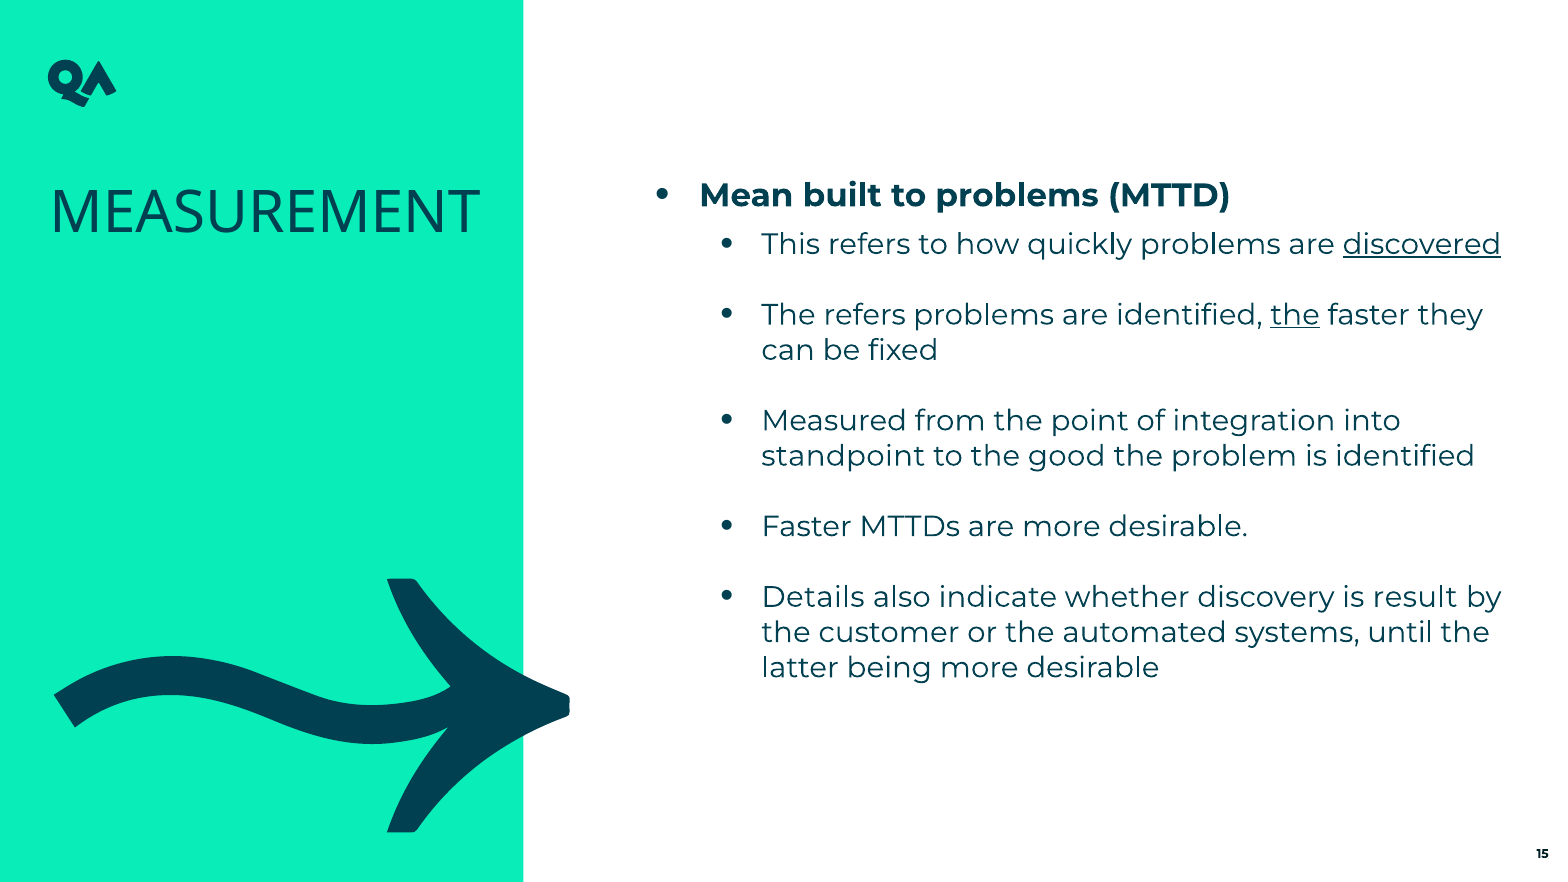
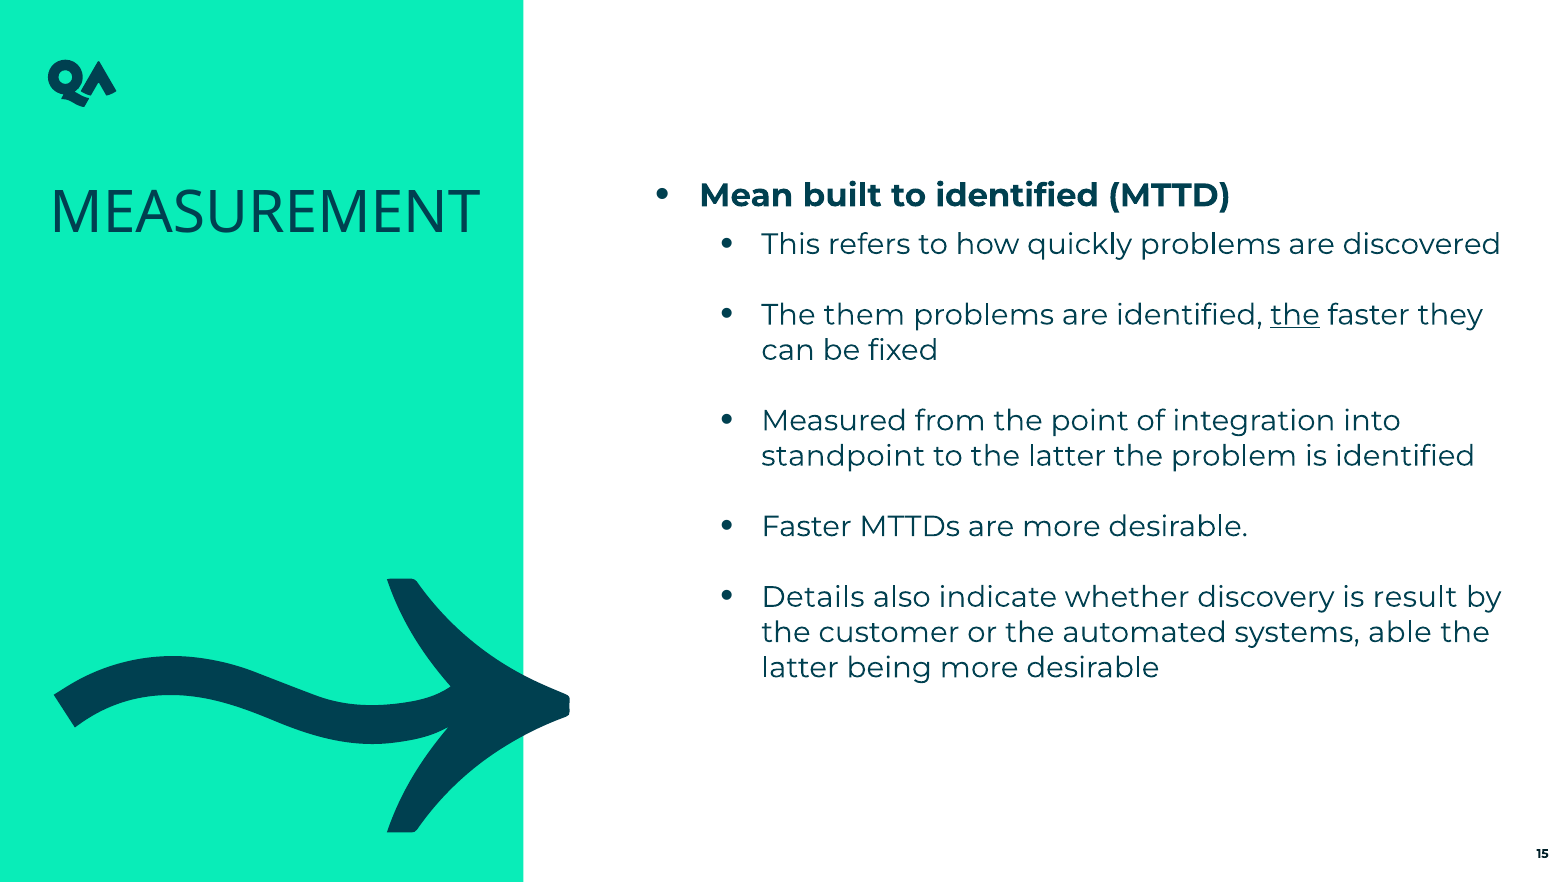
to problems: problems -> identified (1017, 196)
discovered underline: present -> none (1422, 244)
The refers: refers -> them (864, 315)
to the good: good -> latter (1067, 456)
until: until -> able (1400, 632)
